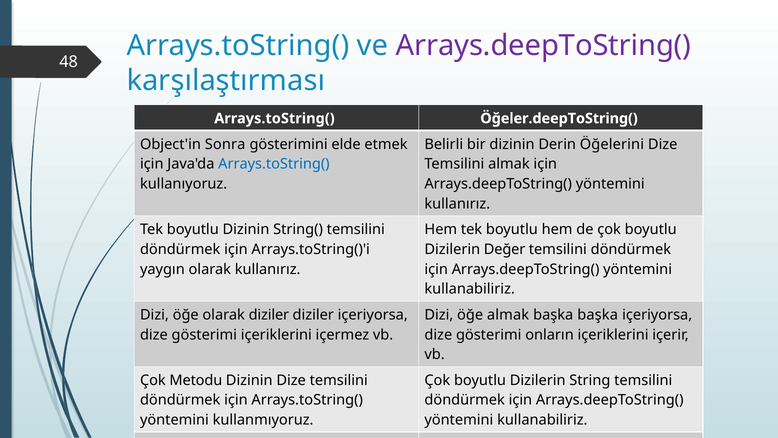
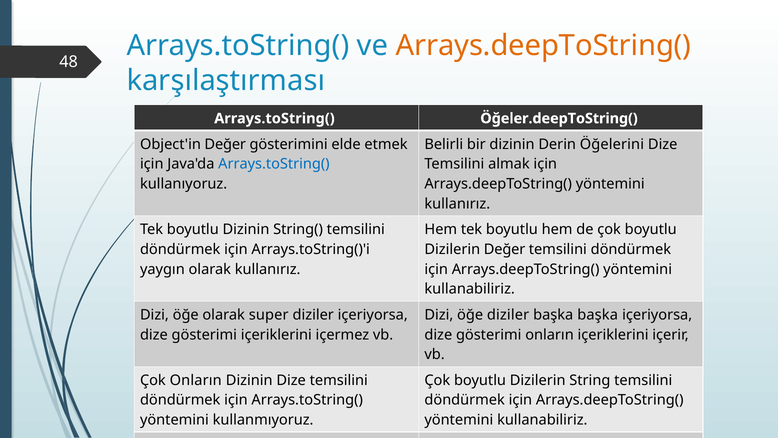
Arrays.deepToString( colour: purple -> orange (544, 45)
Object'in Sonra: Sonra -> Değer (225, 144)
olarak diziler: diziler -> super (269, 315)
öğe almak: almak -> diziler (508, 315)
Çok Metodu: Metodu -> Onların (196, 380)
